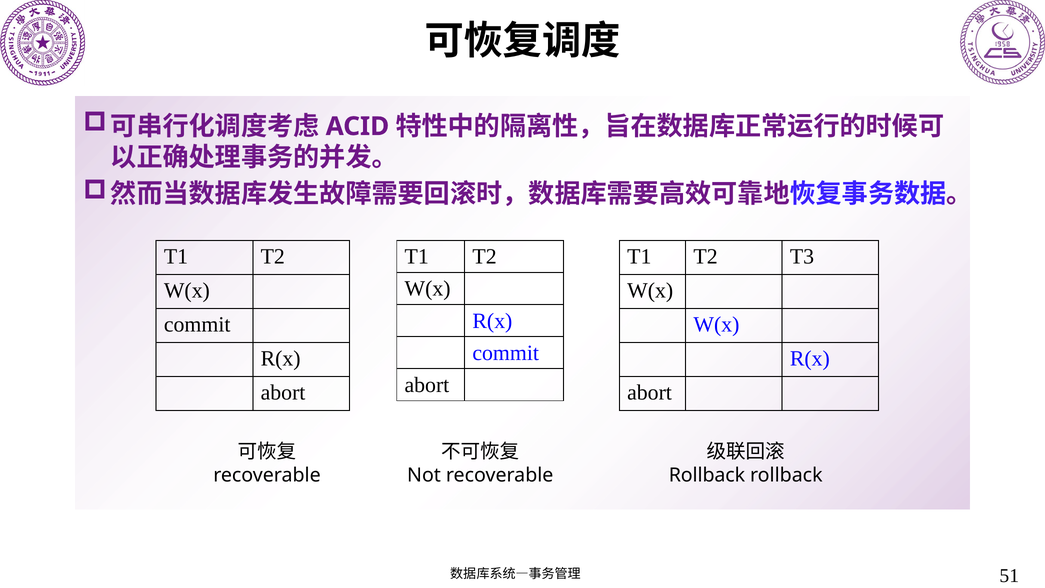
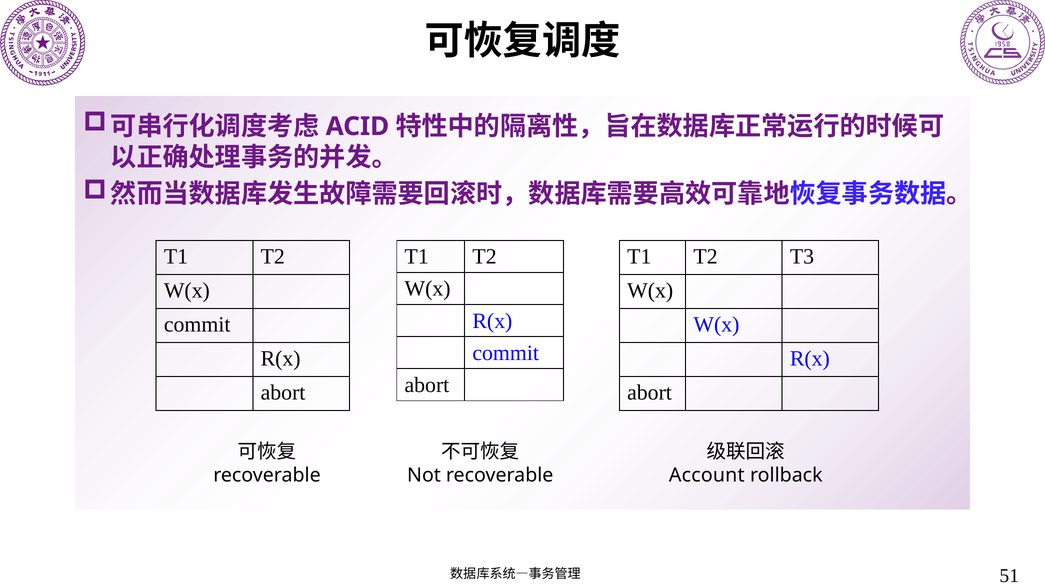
Rollback: Rollback -> Account (707, 475)
